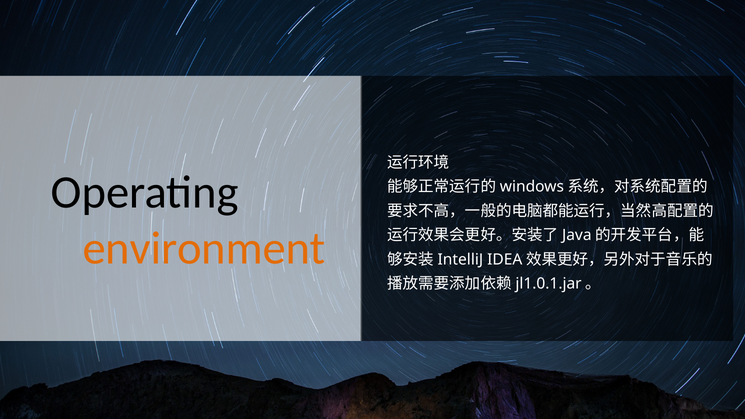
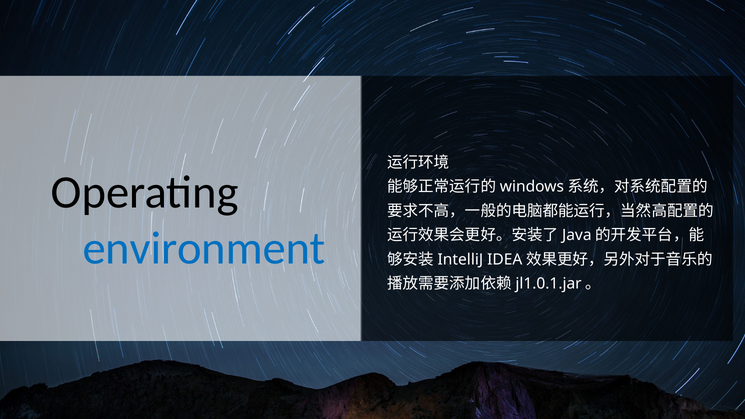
environment colour: orange -> blue (204, 248)
